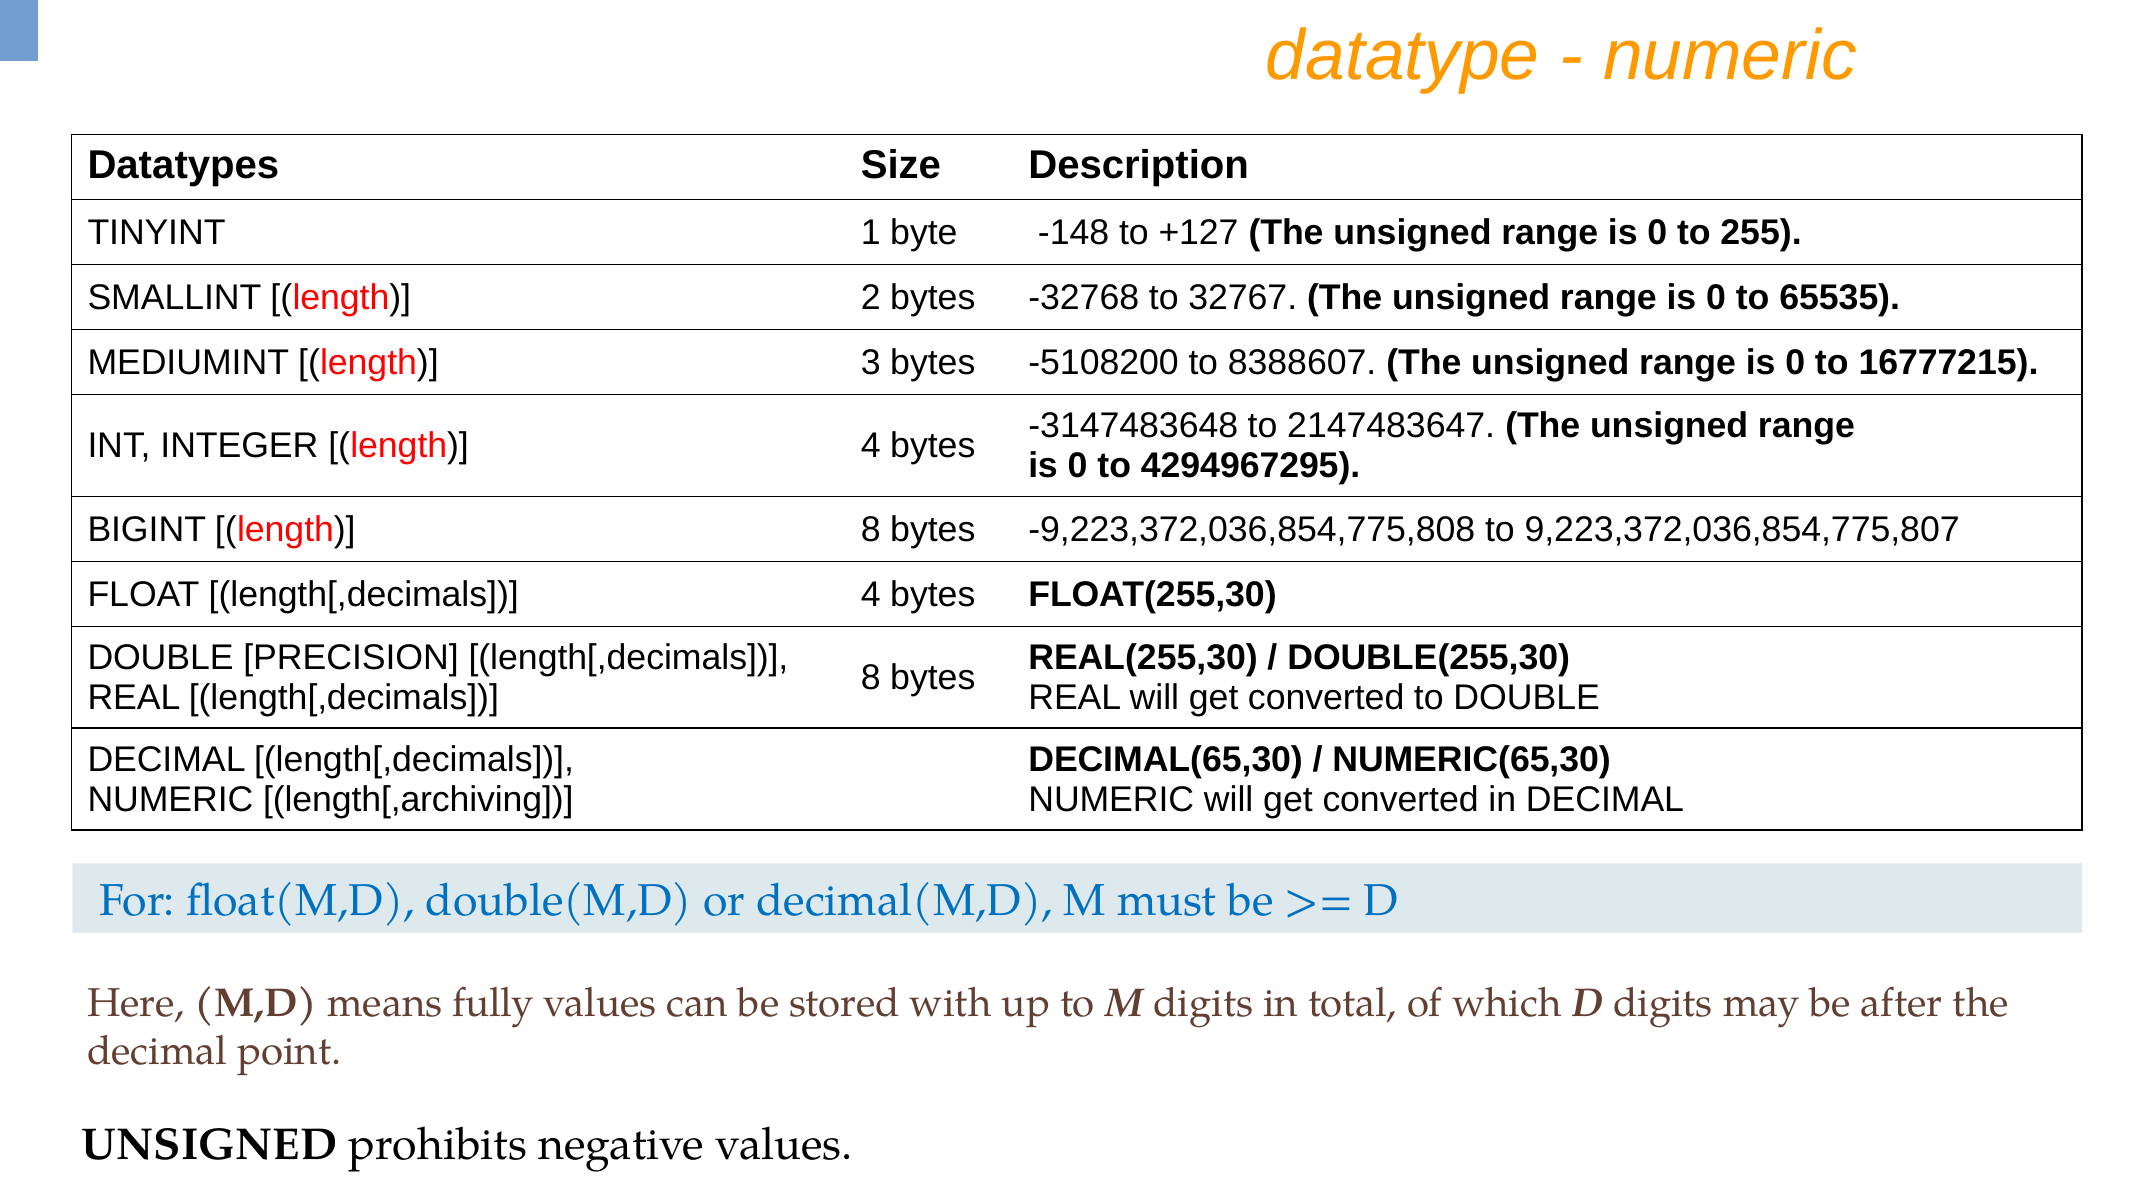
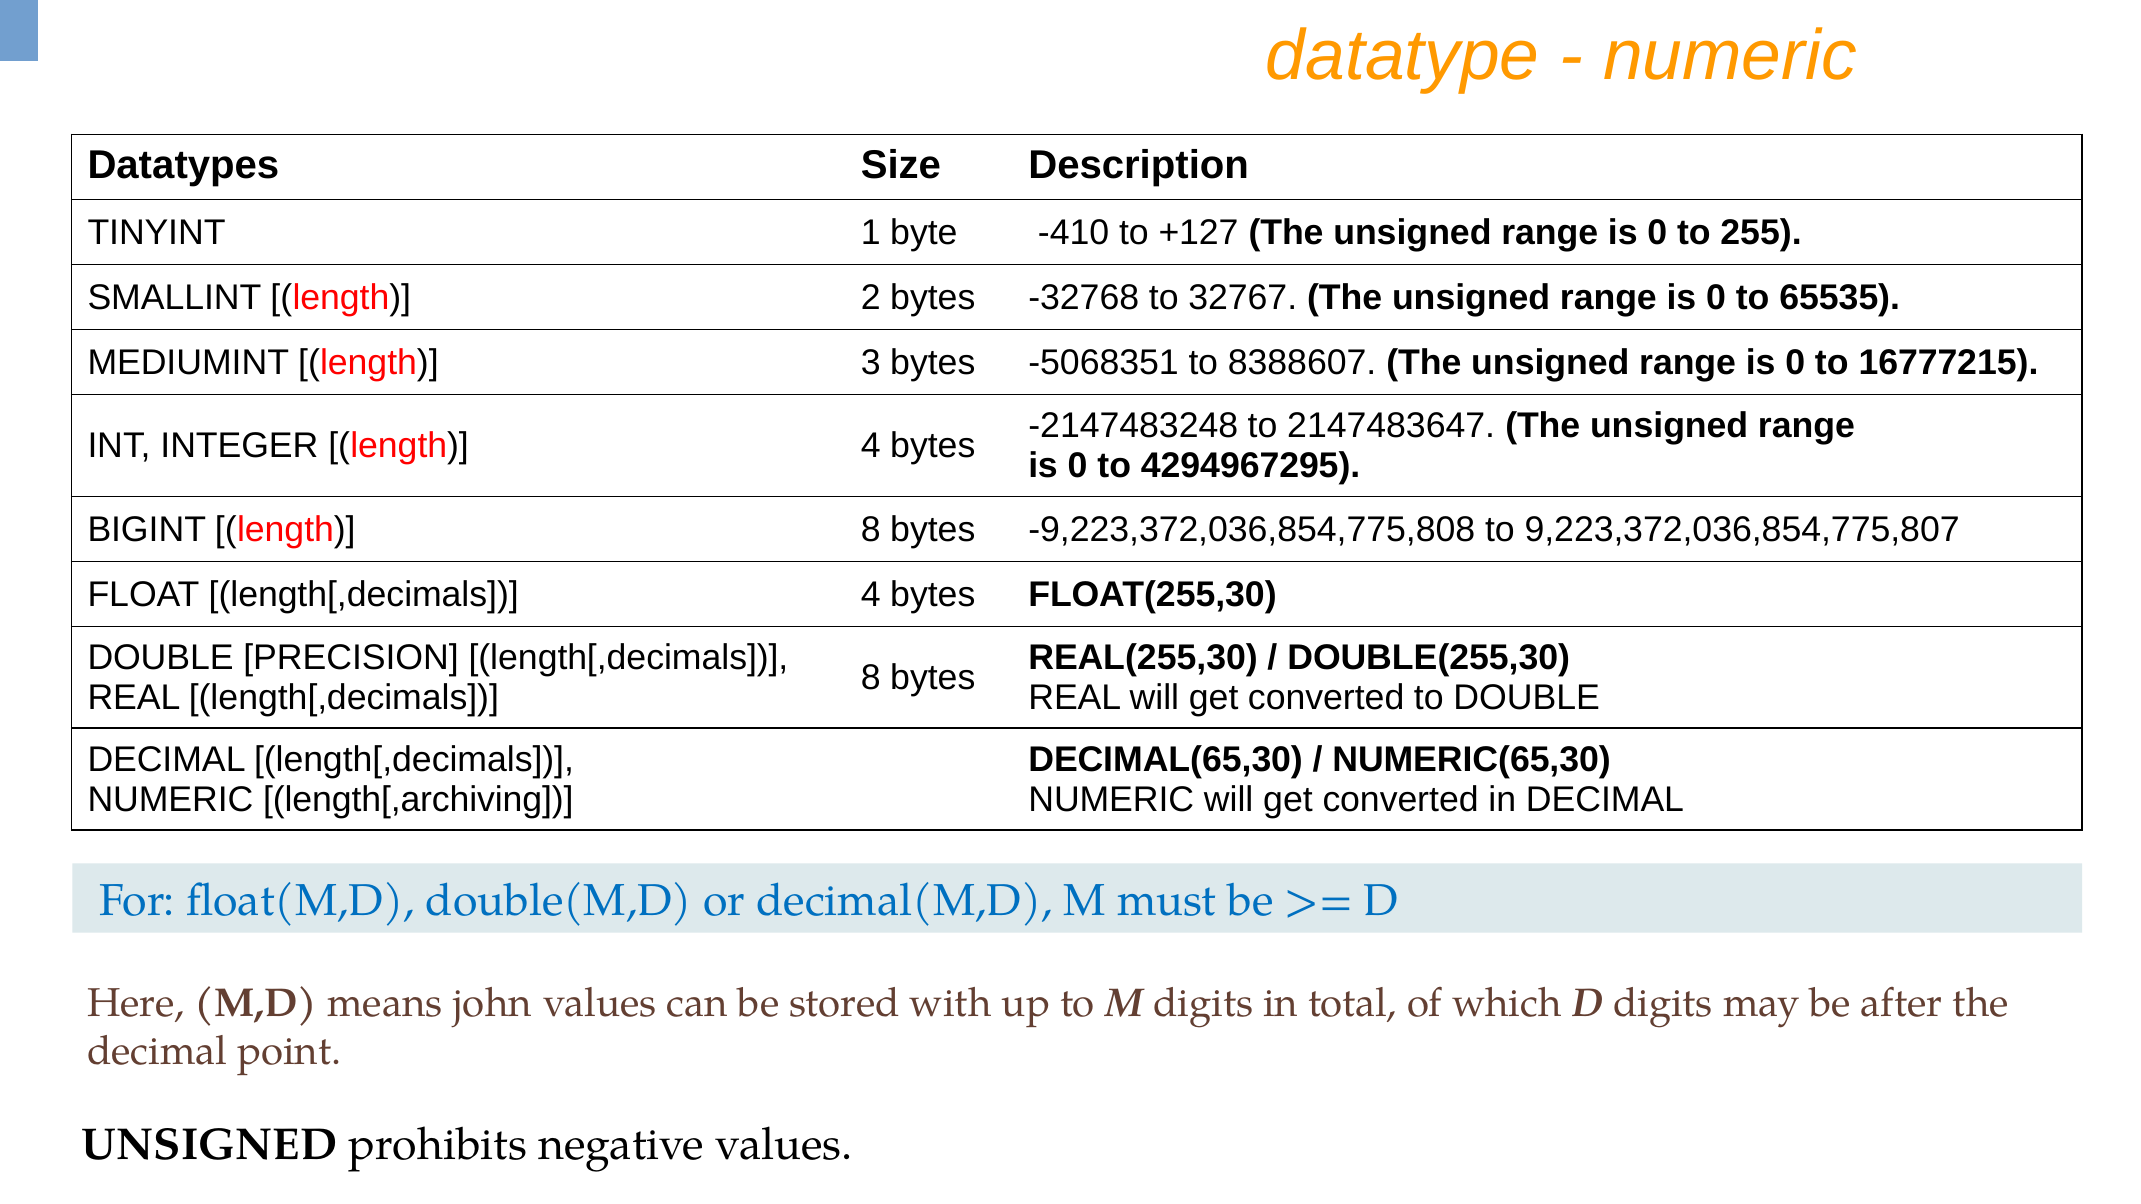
-148: -148 -> -410 (1074, 232)
-5108200: -5108200 -> -5068351 (1104, 363)
-3147483648: -3147483648 -> -2147483248 (1133, 426)
fully: fully -> john (493, 1004)
